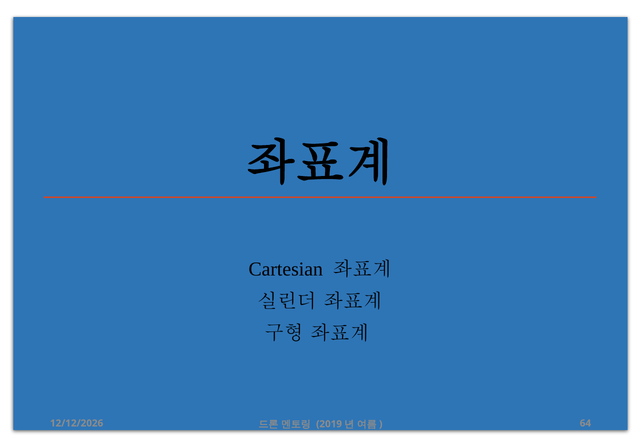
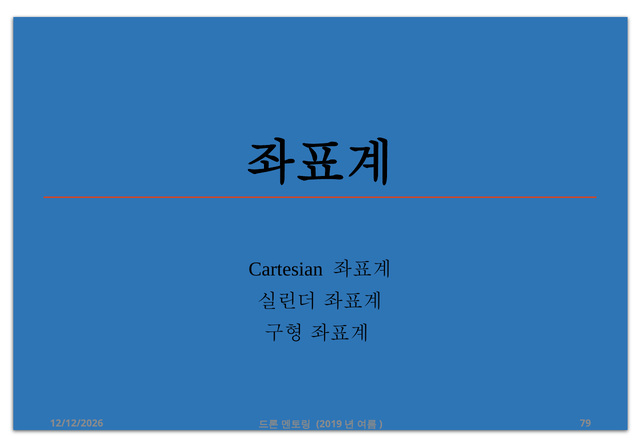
64: 64 -> 79 (585, 423)
